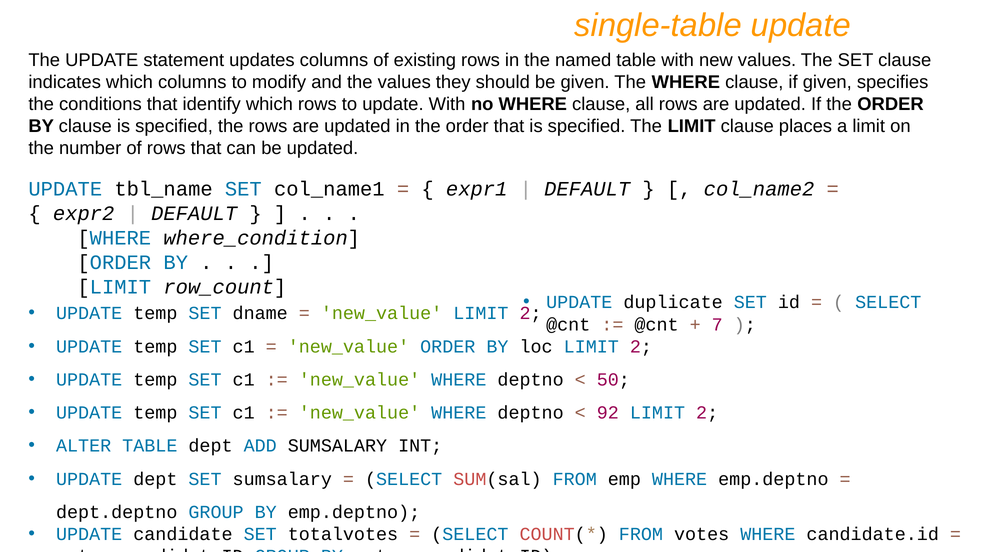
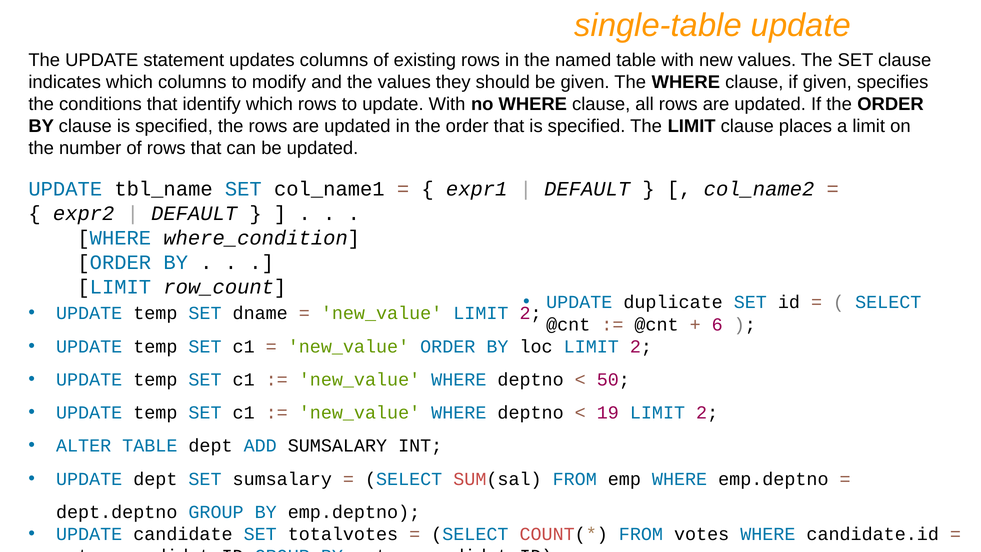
7: 7 -> 6 (717, 324)
92: 92 -> 19 (608, 413)
